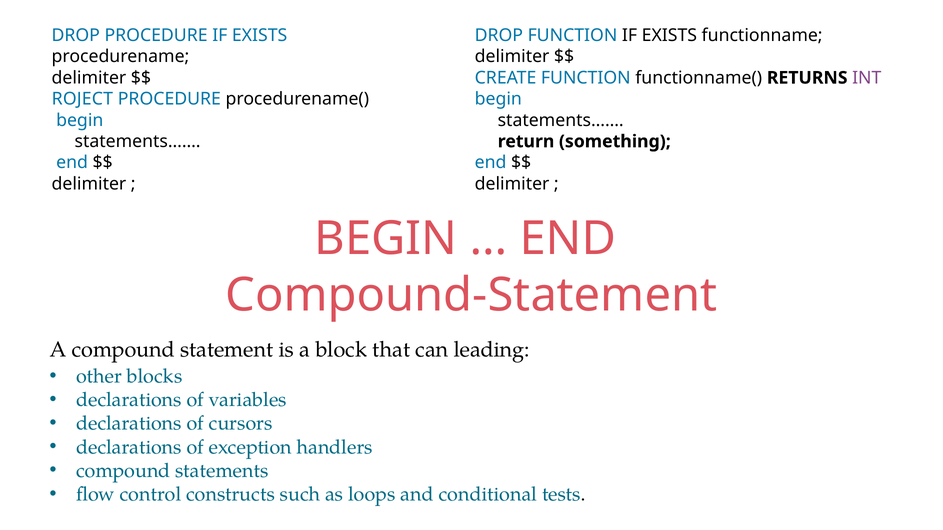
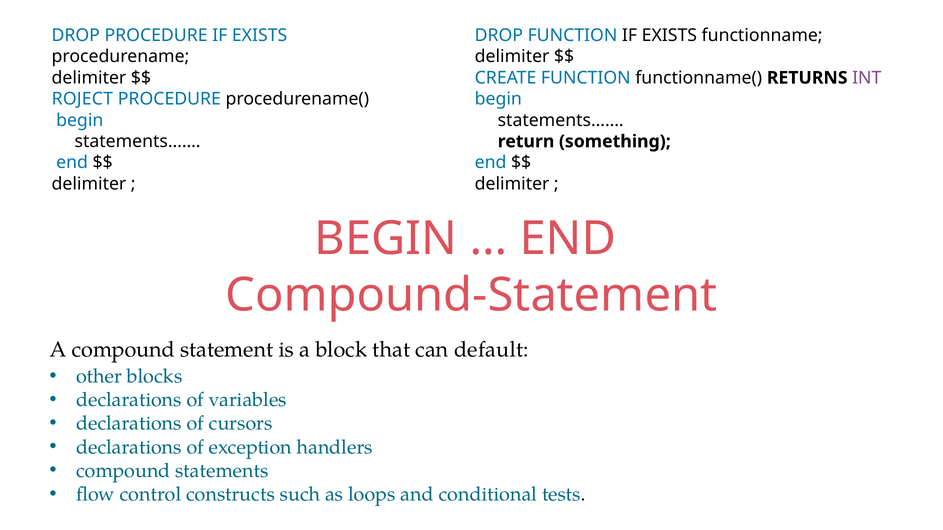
leading: leading -> default (491, 350)
